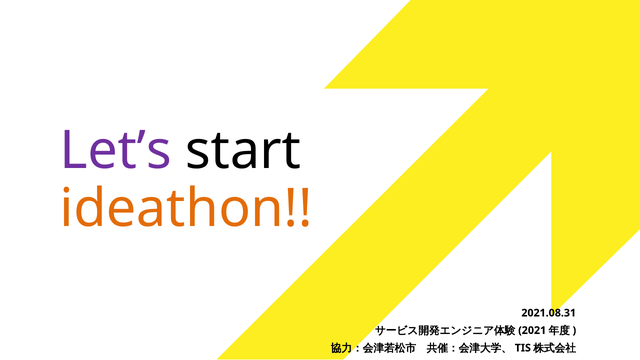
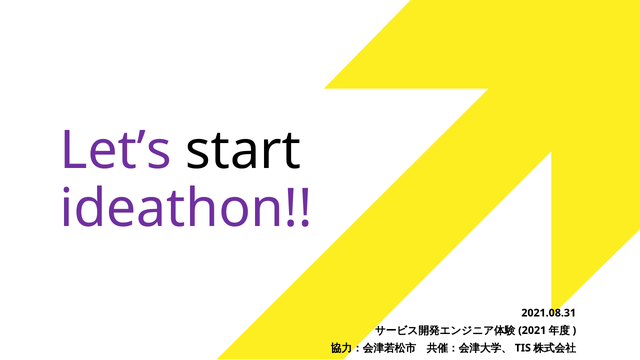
ideathon colour: orange -> purple (186, 208)
